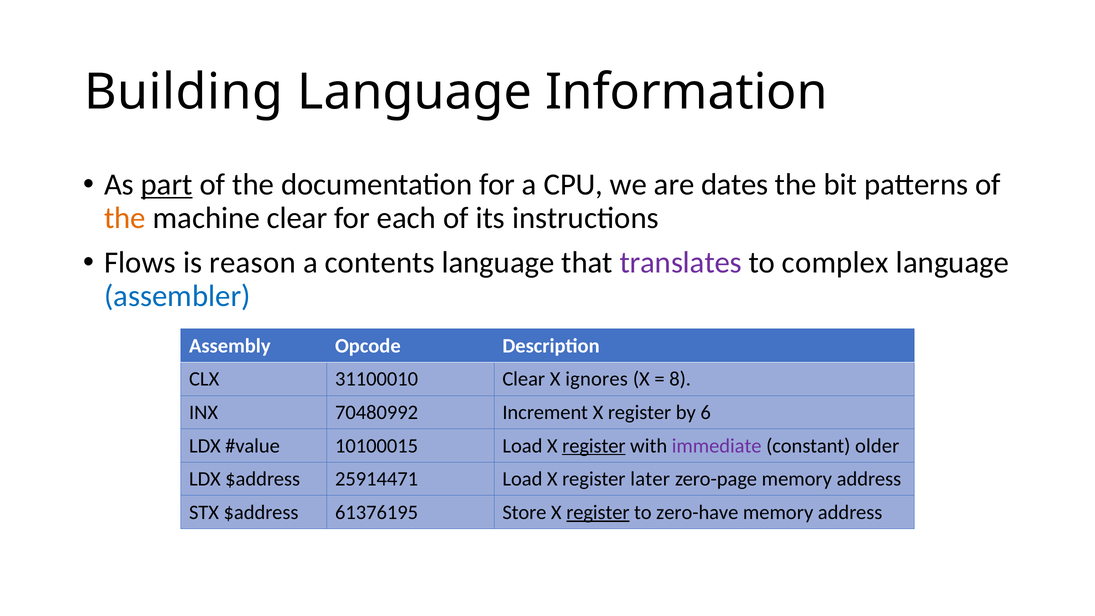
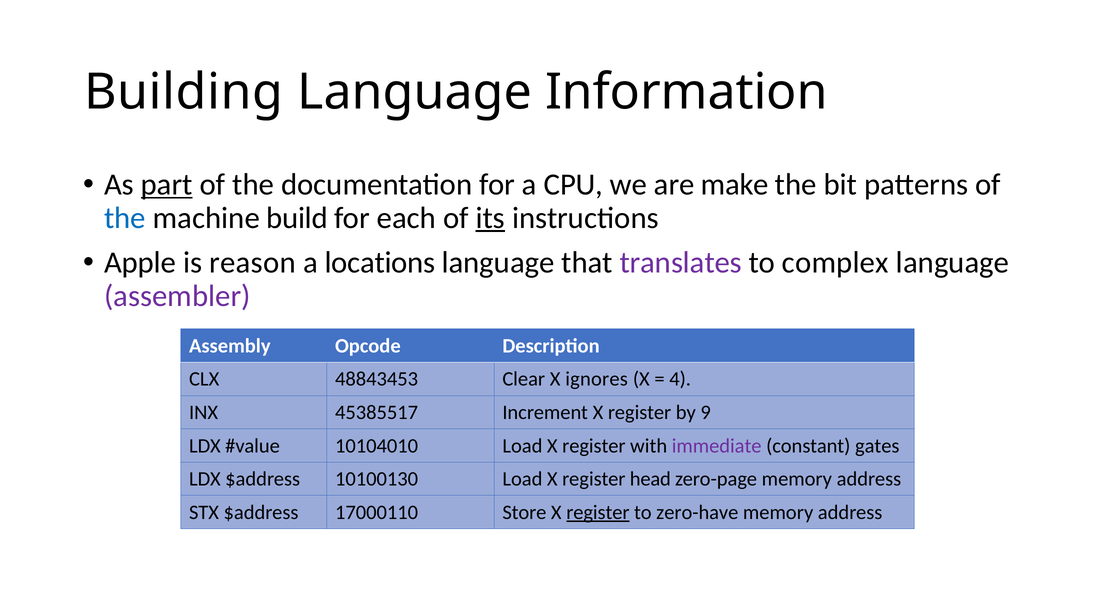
dates: dates -> make (735, 185)
the colour: orange -> blue (125, 218)
machine clear: clear -> build (297, 218)
its underline: none -> present (490, 218)
Flows: Flows -> Apple (140, 263)
contents: contents -> locations (380, 263)
assembler colour: blue -> purple (177, 296)
31100010: 31100010 -> 48843453 (377, 379)
8: 8 -> 4 (680, 379)
70480992: 70480992 -> 45385517 (377, 412)
6: 6 -> 9 (706, 412)
10100015: 10100015 -> 10104010 (377, 446)
register underline: present -> none (594, 446)
older: older -> gates (877, 446)
25914471: 25914471 -> 10100130 (377, 479)
later: later -> head (650, 479)
61376195: 61376195 -> 17000110 (377, 512)
